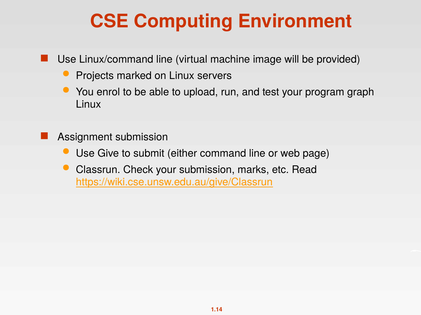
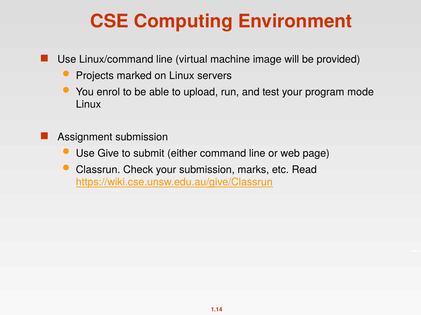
graph: graph -> mode (361, 92)
